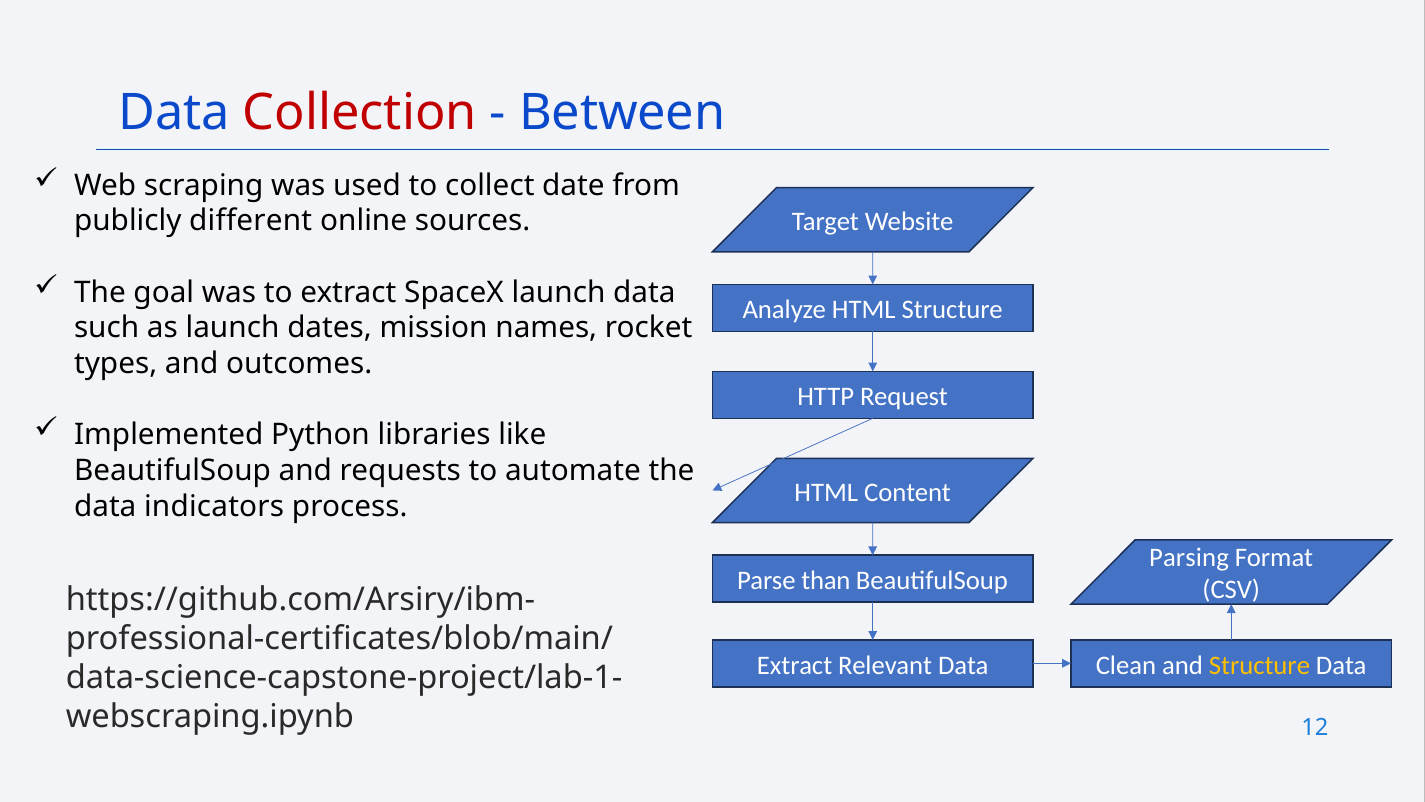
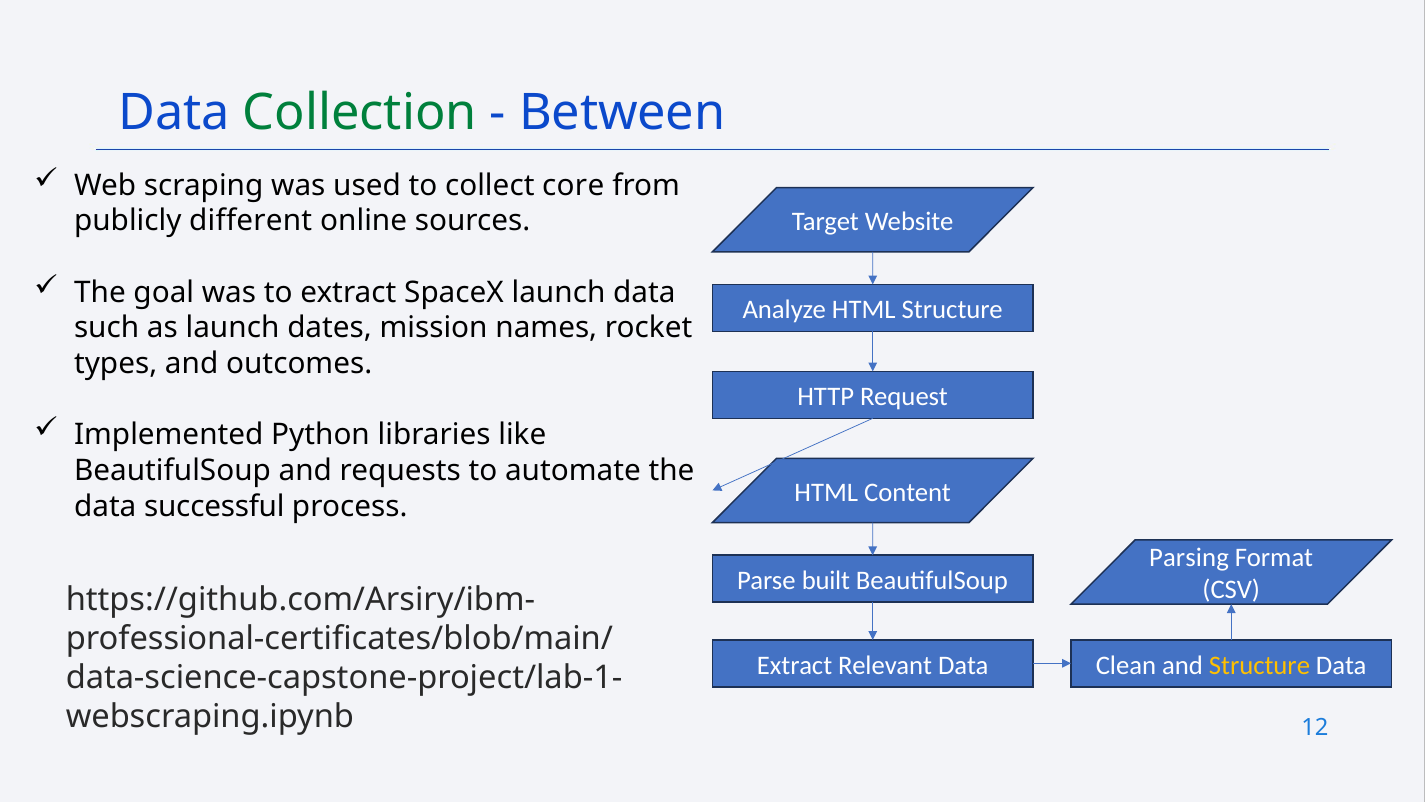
Collection colour: red -> green (360, 113)
date: date -> core (573, 185)
indicators: indicators -> successful (214, 506)
than: than -> built (826, 580)
